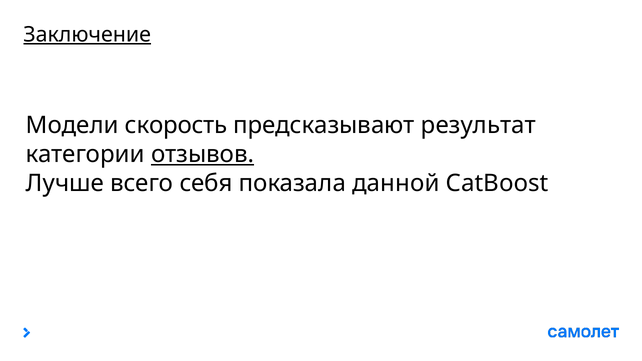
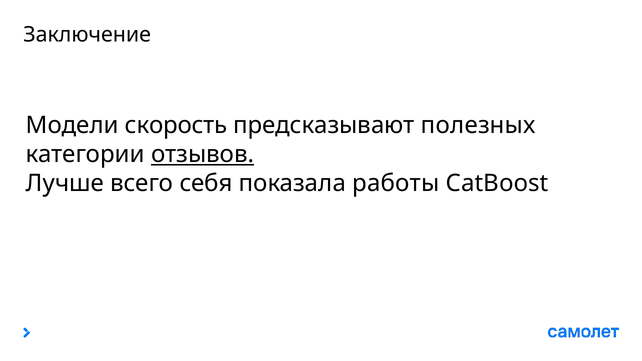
Заключение underline: present -> none (87, 35)
результат: результат -> полезных (478, 125)
данной: данной -> работы (396, 183)
